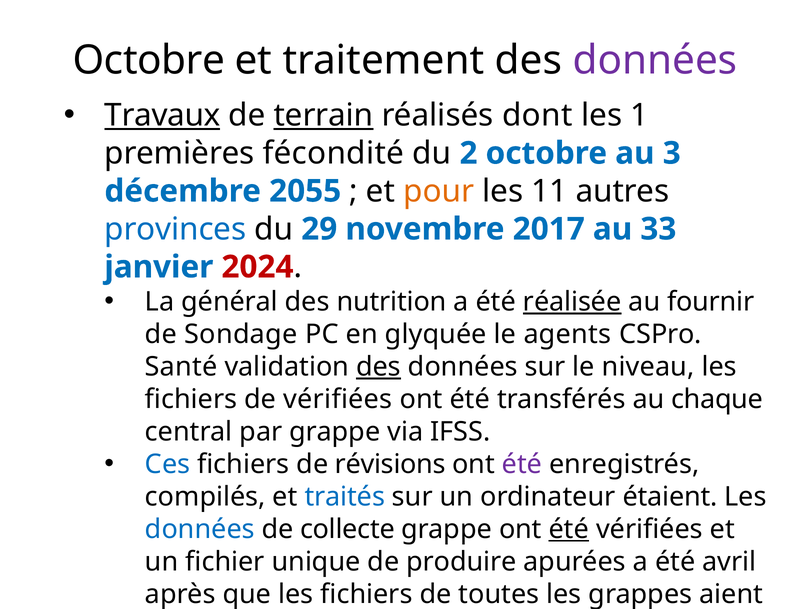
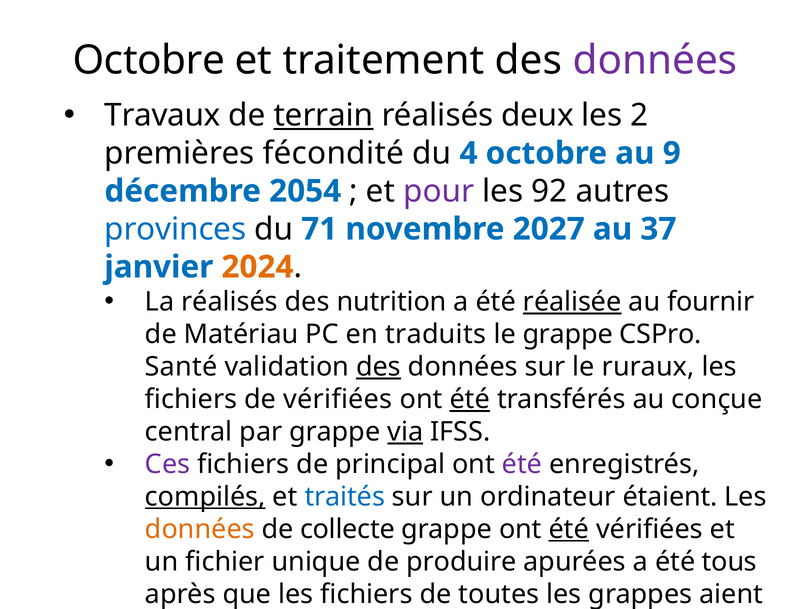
Travaux underline: present -> none (162, 115)
dont: dont -> deux (538, 115)
1: 1 -> 2 (639, 115)
2: 2 -> 4 (469, 153)
3: 3 -> 9 (672, 153)
2055: 2055 -> 2054 (305, 191)
pour colour: orange -> purple (439, 191)
11: 11 -> 92 (549, 191)
29: 29 -> 71 (319, 229)
2017: 2017 -> 2027 (549, 229)
33: 33 -> 37 (658, 229)
2024 colour: red -> orange (257, 267)
La général: général -> réalisés (230, 302)
Sondage: Sondage -> Matériau (241, 334)
glyquée: glyquée -> traduits (436, 334)
le agents: agents -> grappe (568, 334)
niveau: niveau -> ruraux (648, 366)
été underline: none -> present (470, 399)
chaque: chaque -> conçue (717, 399)
via underline: none -> present (405, 431)
Ces colour: blue -> purple (168, 464)
révisions: révisions -> principal (390, 464)
compilés underline: none -> present (205, 496)
données colour: blue -> orange (200, 529)
avril: avril -> tous (729, 561)
